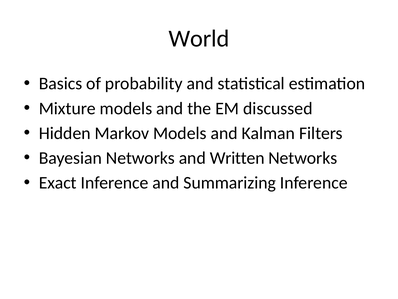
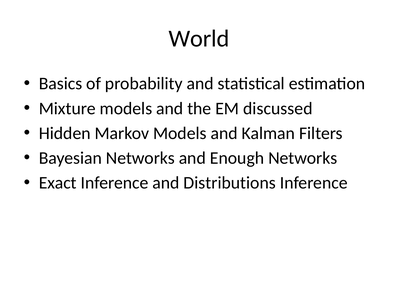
Written: Written -> Enough (237, 158)
Summarizing: Summarizing -> Distributions (230, 183)
